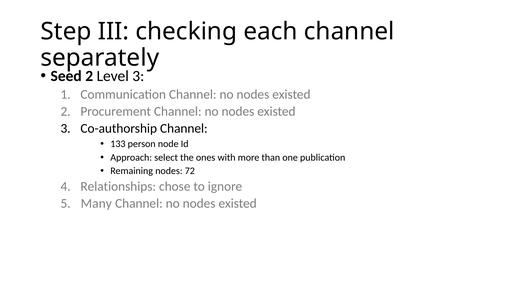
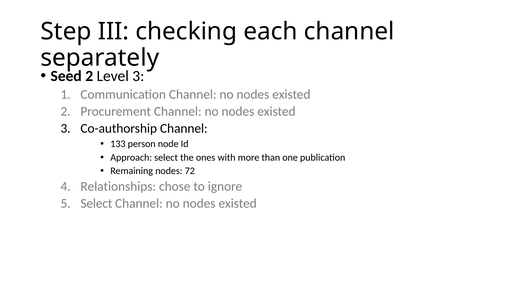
Many: Many -> Select (96, 204)
